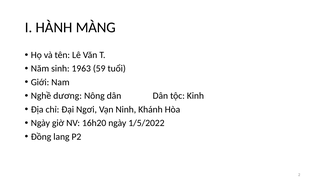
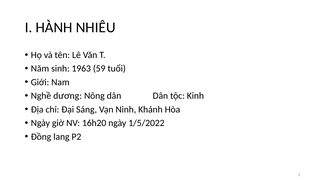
MÀNG: MÀNG -> NHIÊU (96, 27)
Ngơi: Ngơi -> Sáng (87, 109)
